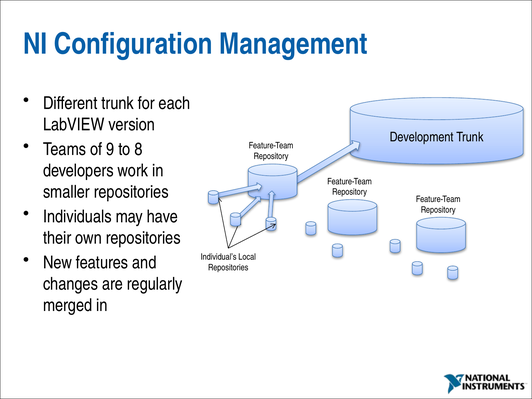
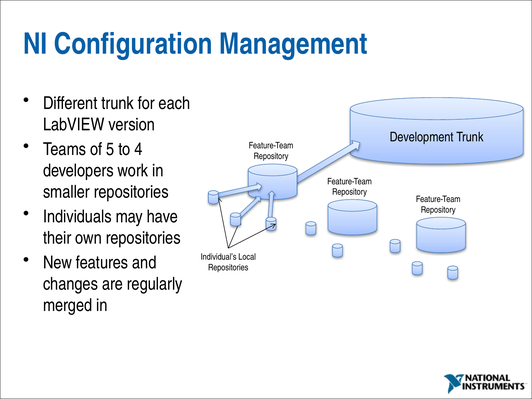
9: 9 -> 5 (110, 149)
8: 8 -> 4 (138, 149)
